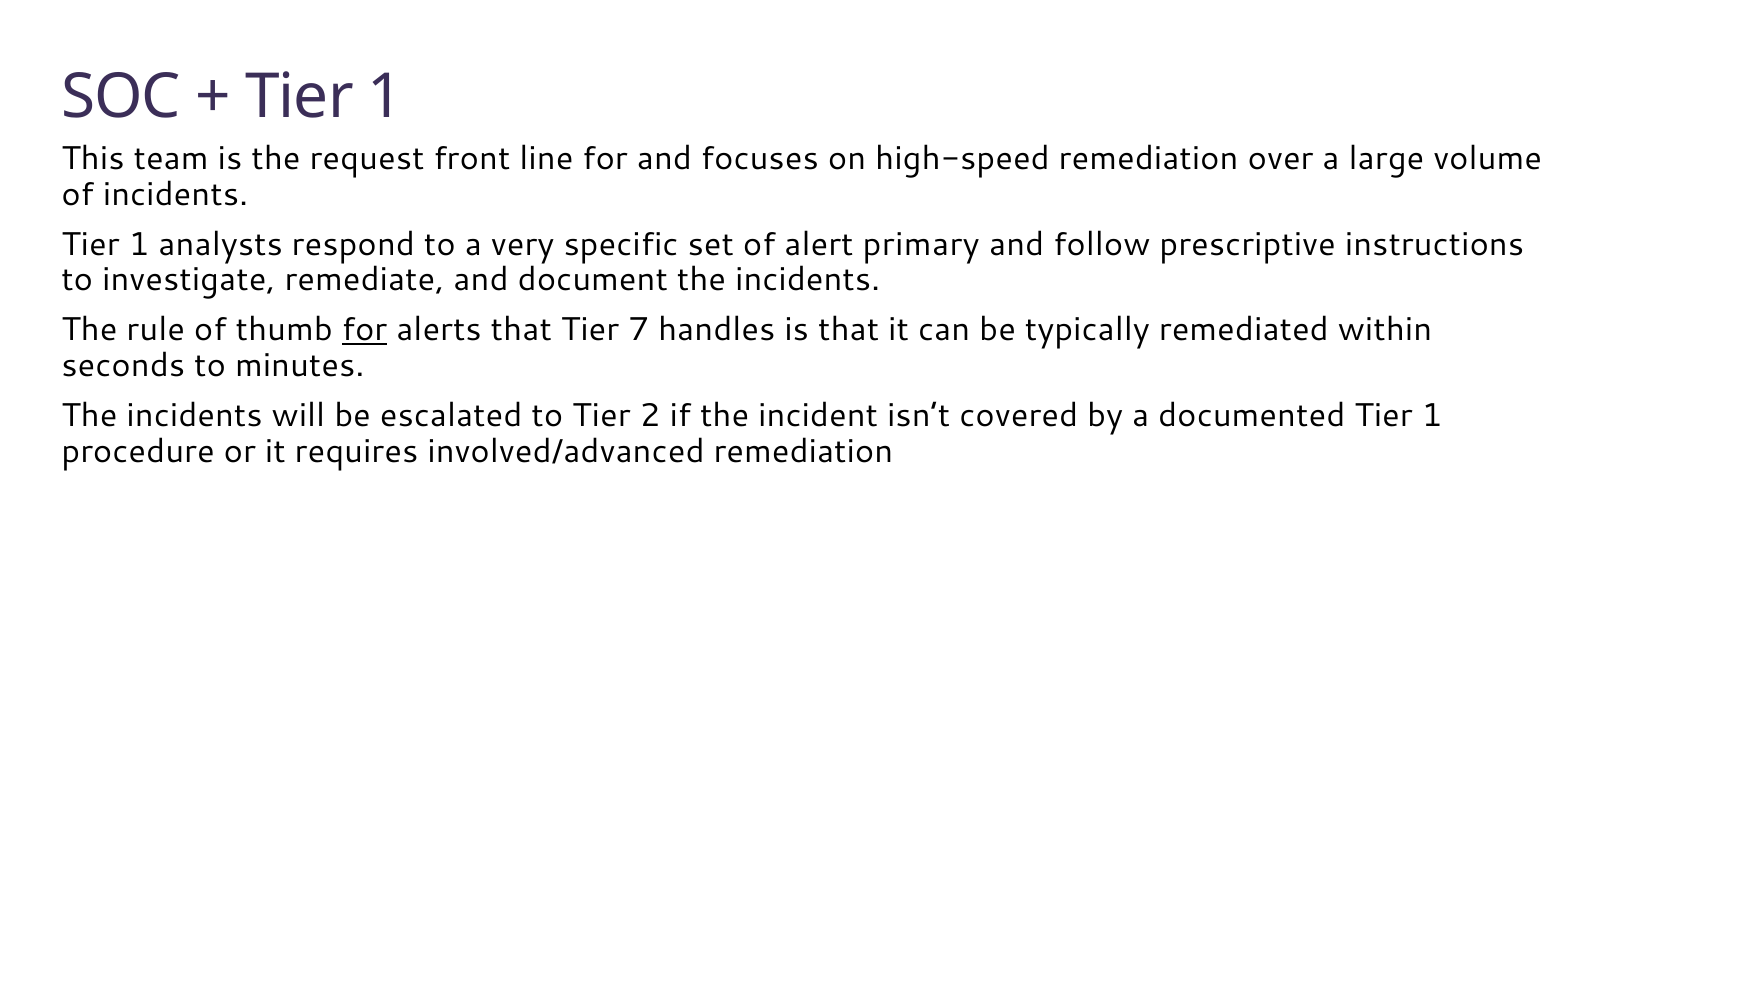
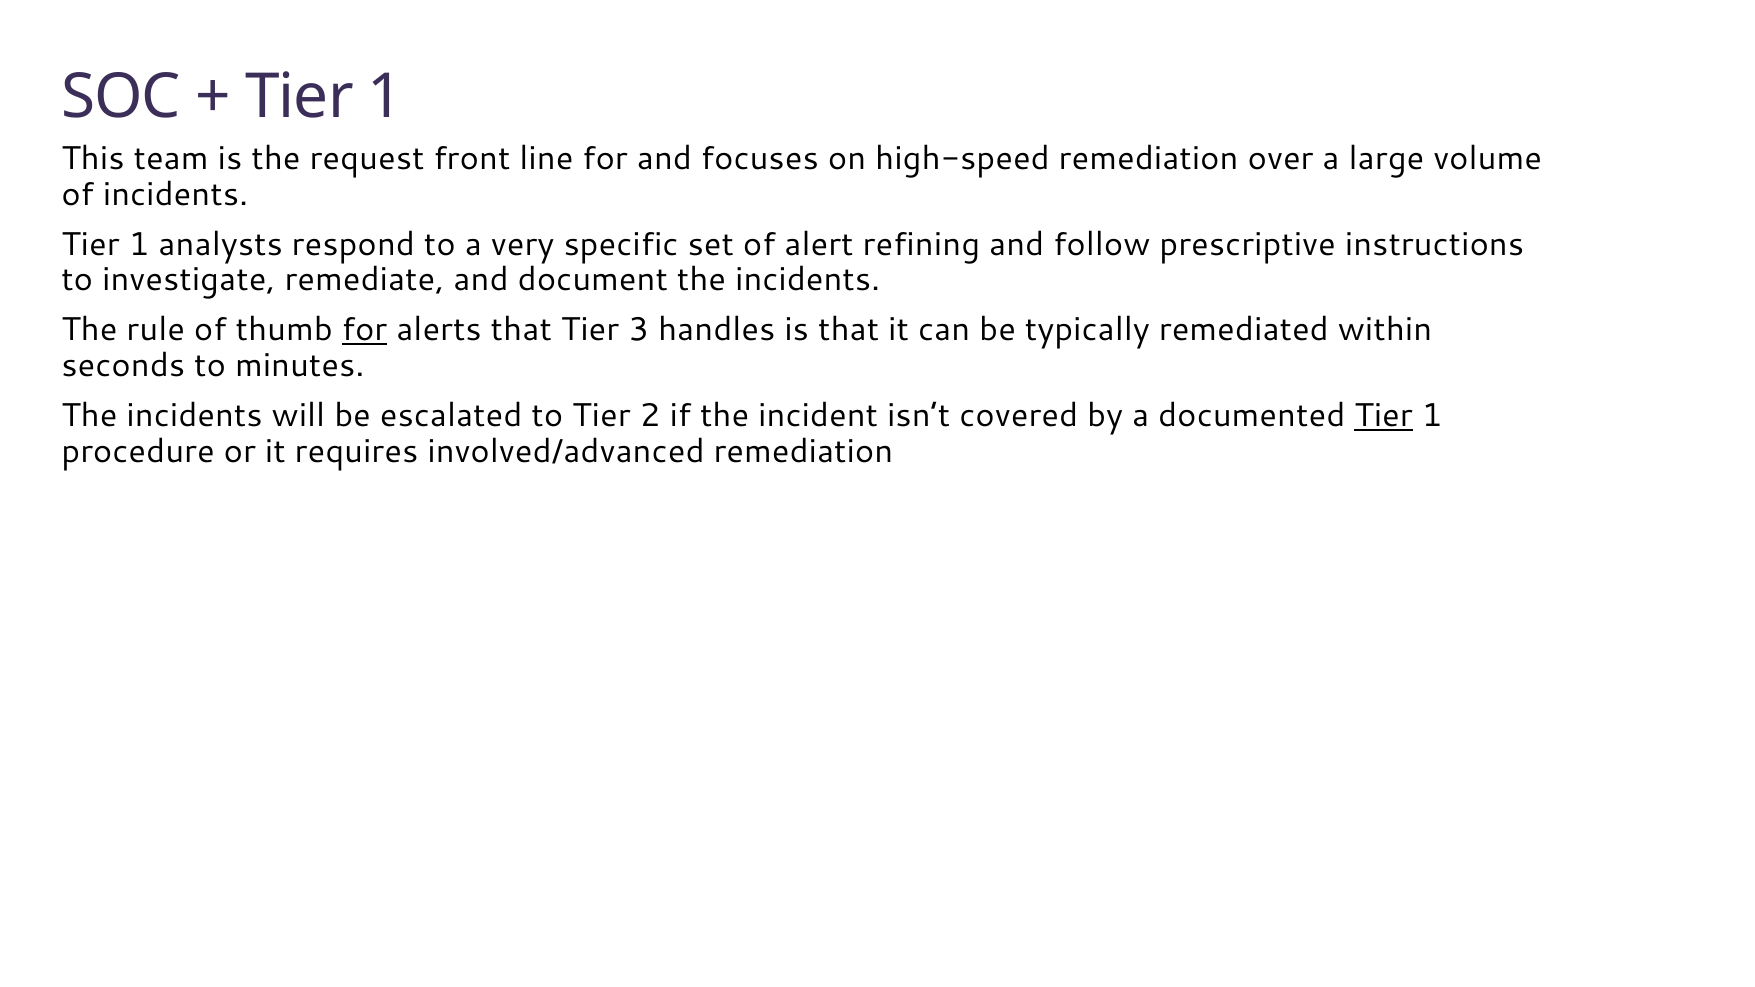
primary: primary -> refining (921, 244)
7: 7 -> 3 (639, 330)
Tier underline: none -> present (1384, 416)
